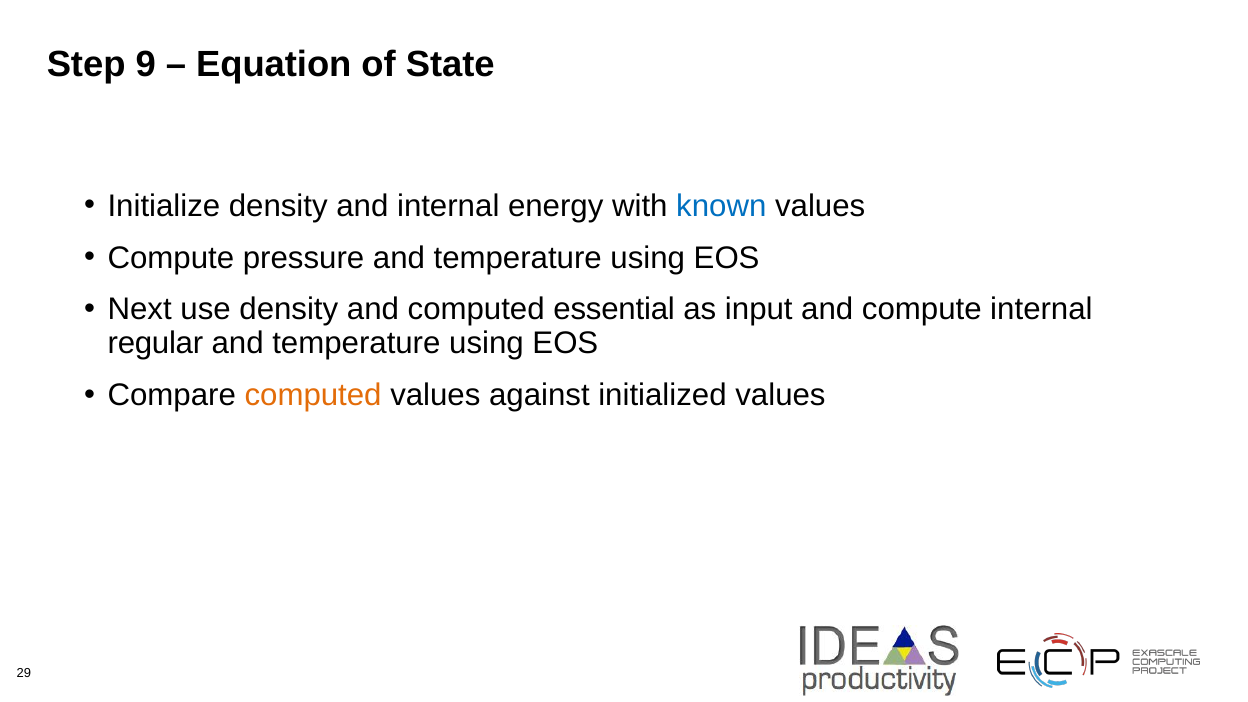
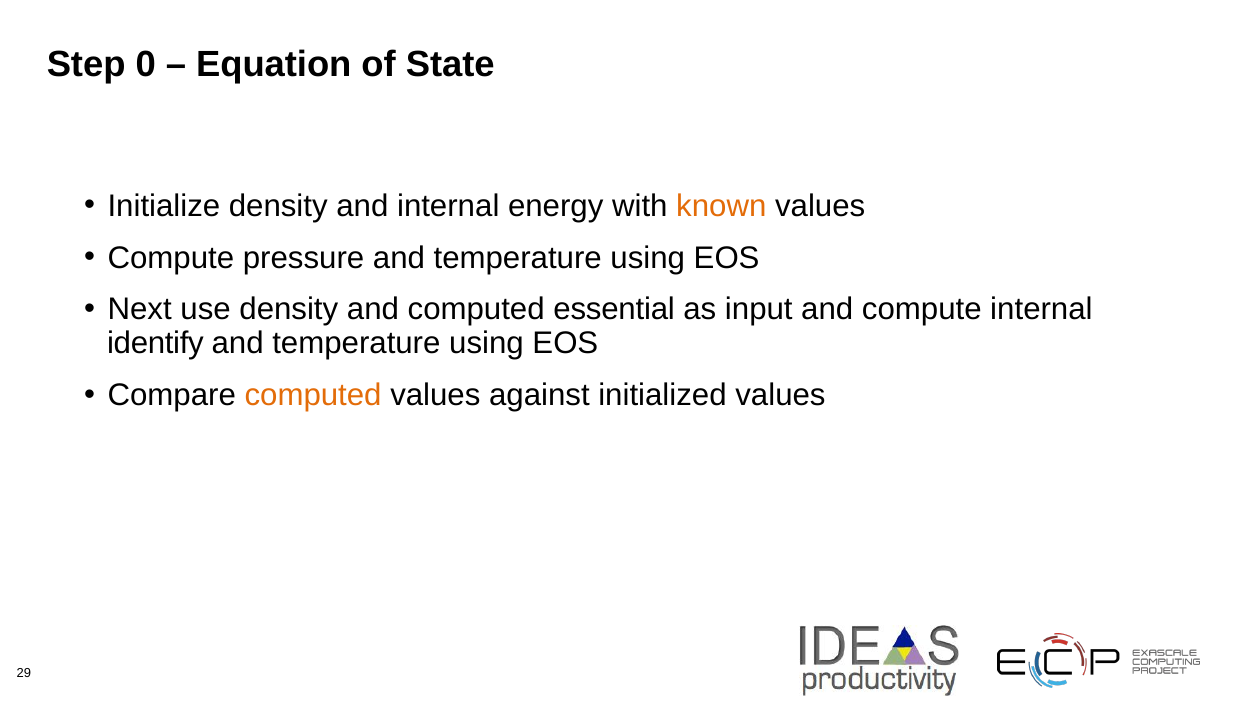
9: 9 -> 0 (146, 65)
known colour: blue -> orange (721, 206)
regular: regular -> identify (155, 343)
